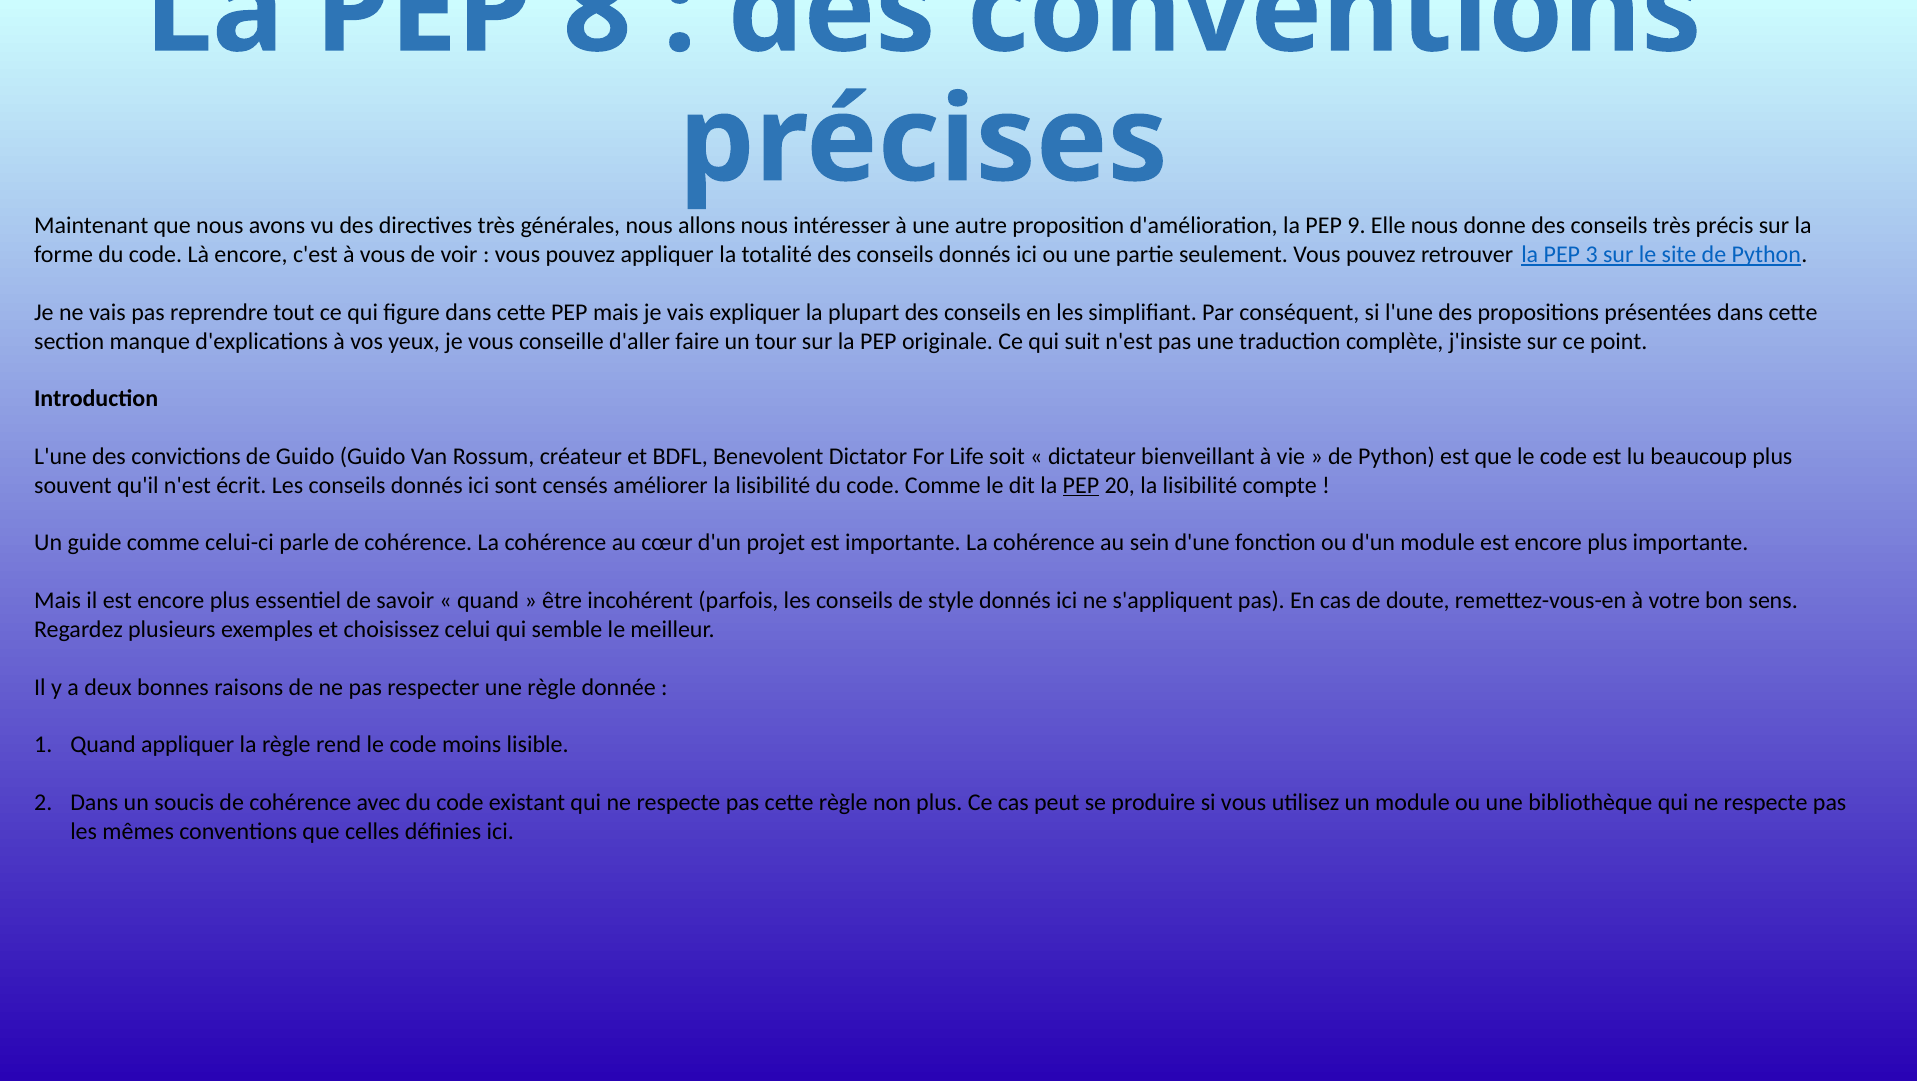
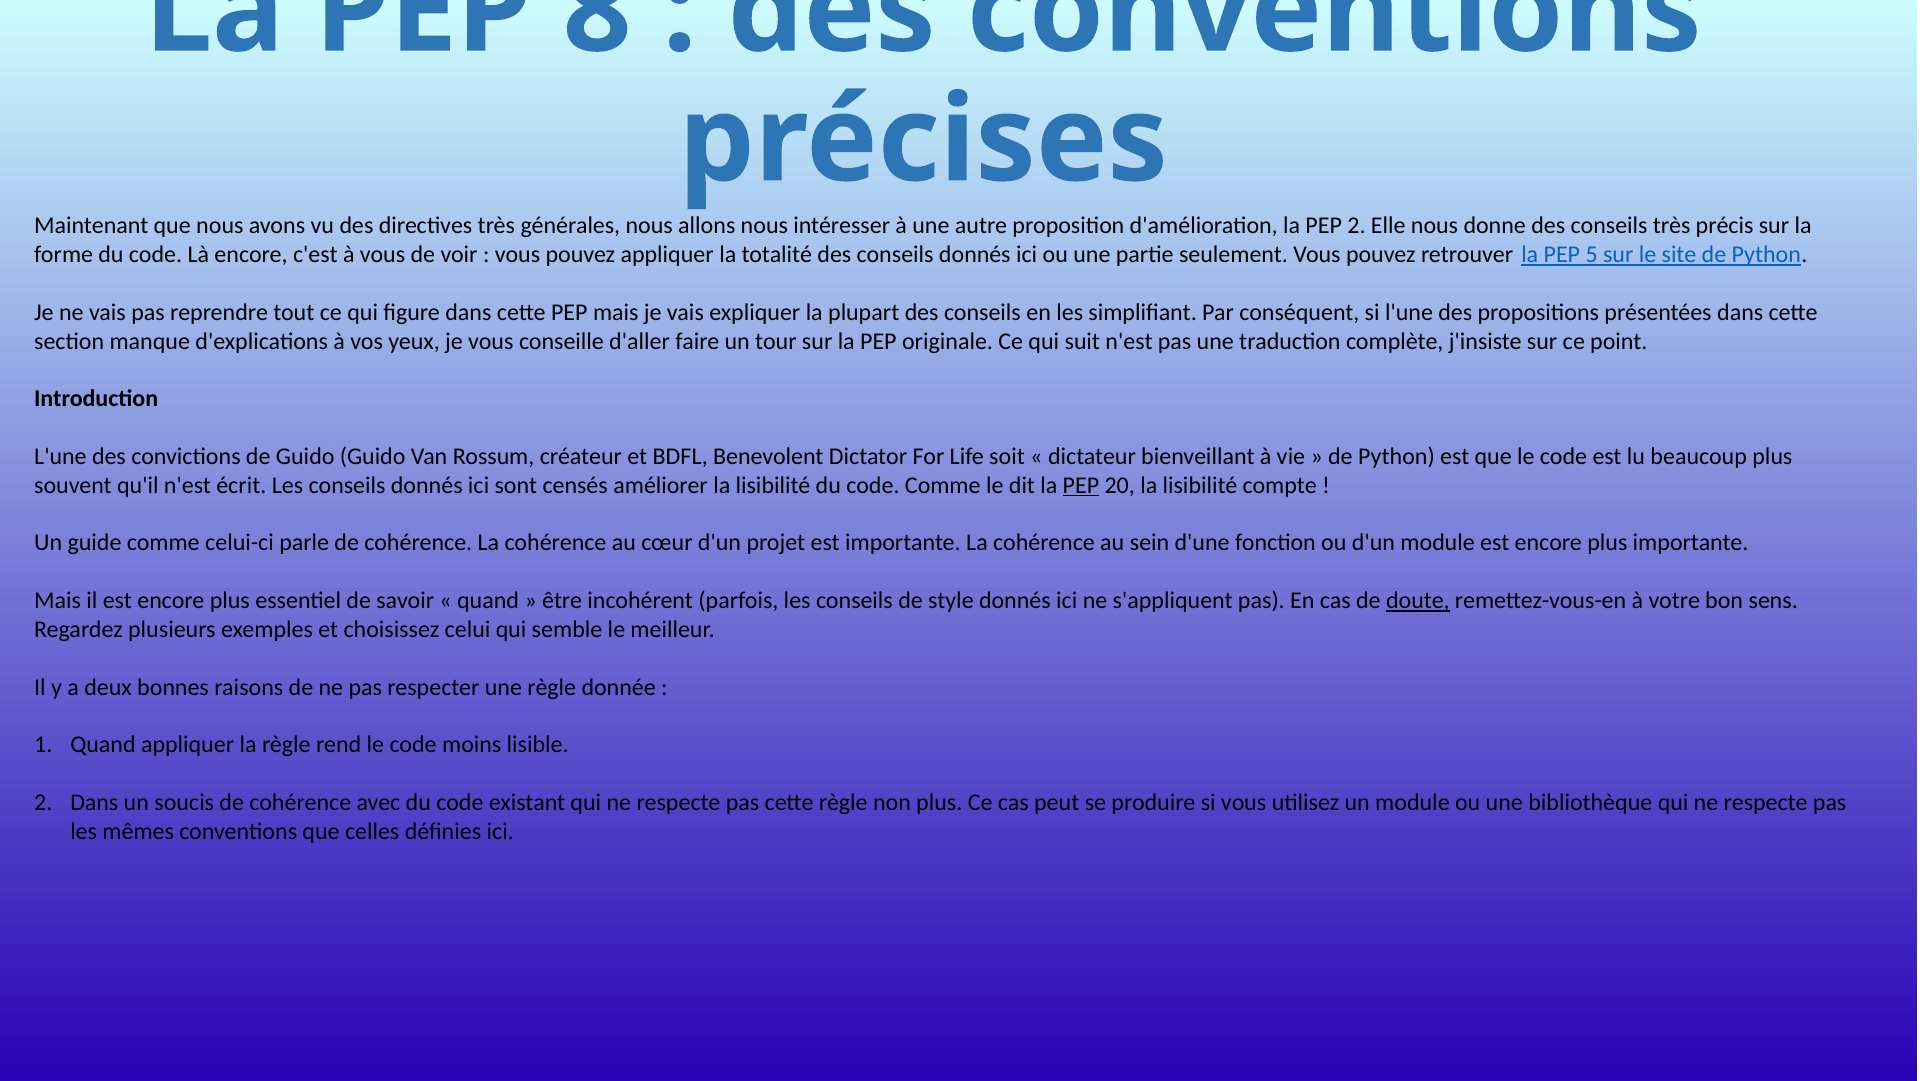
PEP 9: 9 -> 2 (1356, 225)
3: 3 -> 5 (1592, 254)
doute underline: none -> present (1418, 601)
